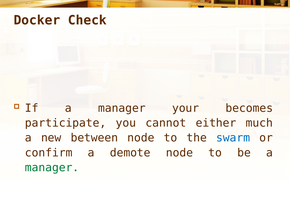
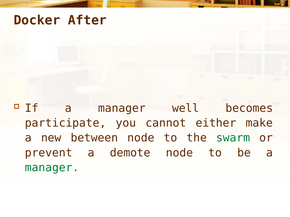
Check: Check -> After (87, 20)
your: your -> well (186, 108)
much: much -> make (259, 123)
swarm colour: blue -> green (233, 138)
confirm: confirm -> prevent (49, 153)
